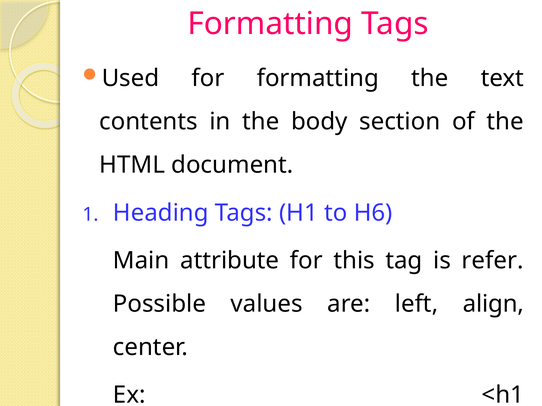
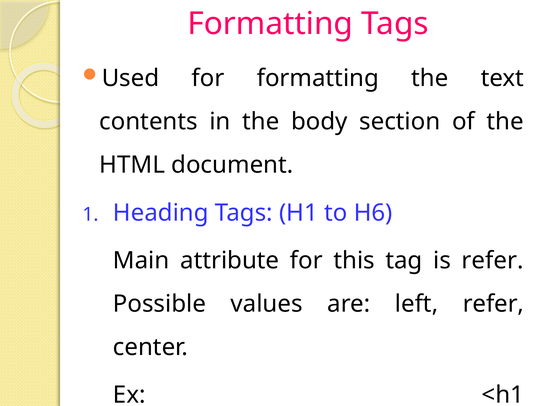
left align: align -> refer (493, 304)
